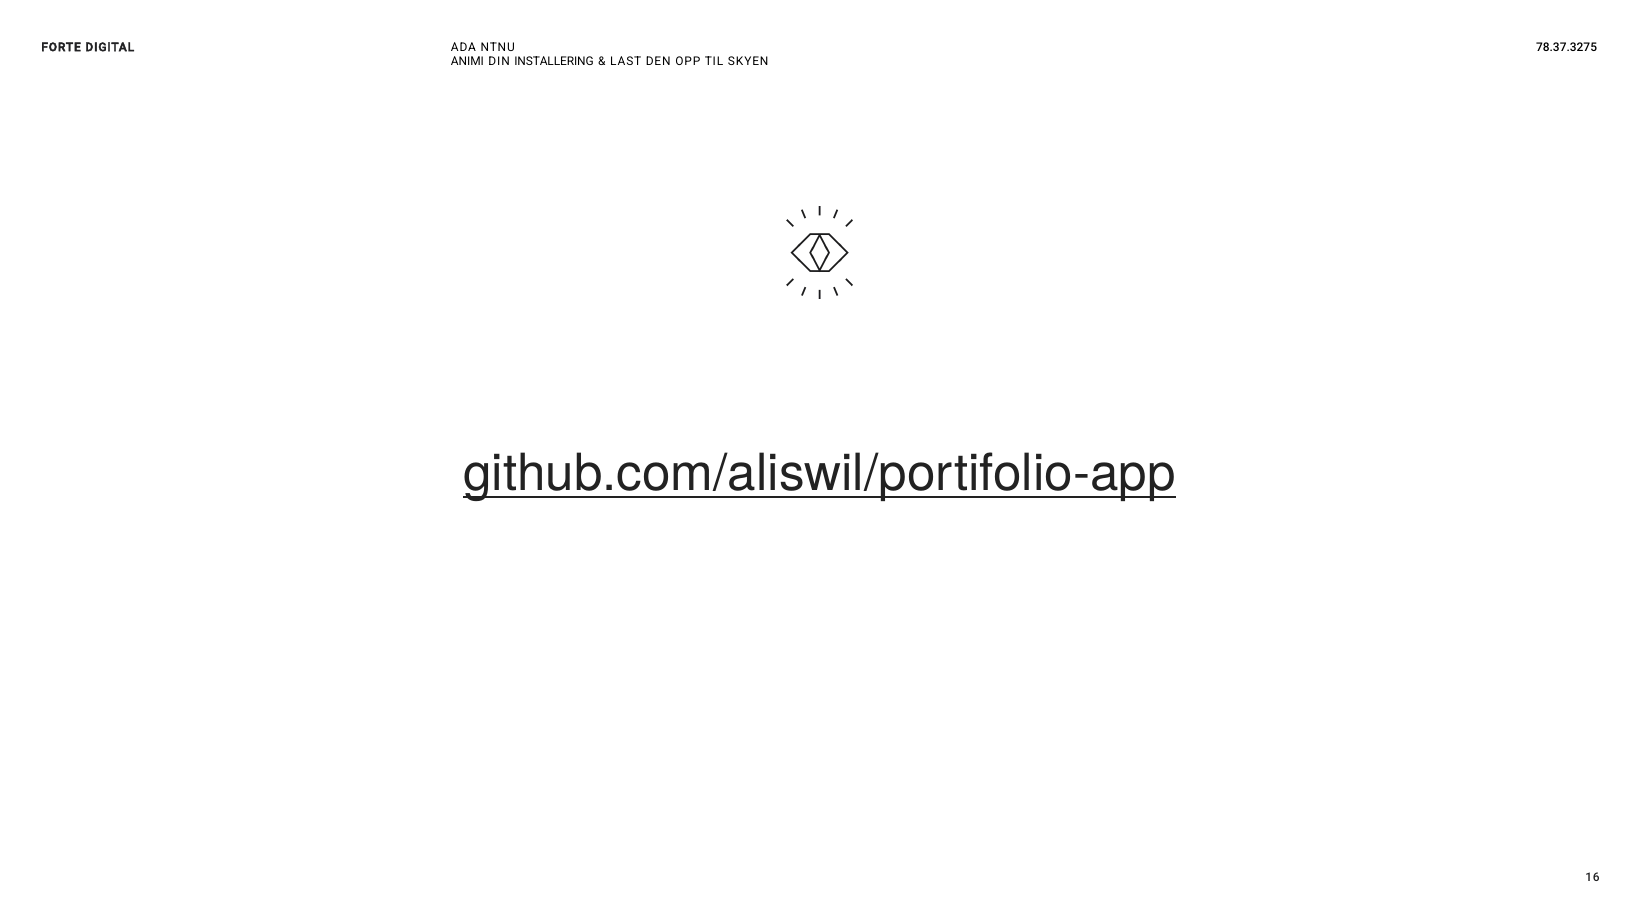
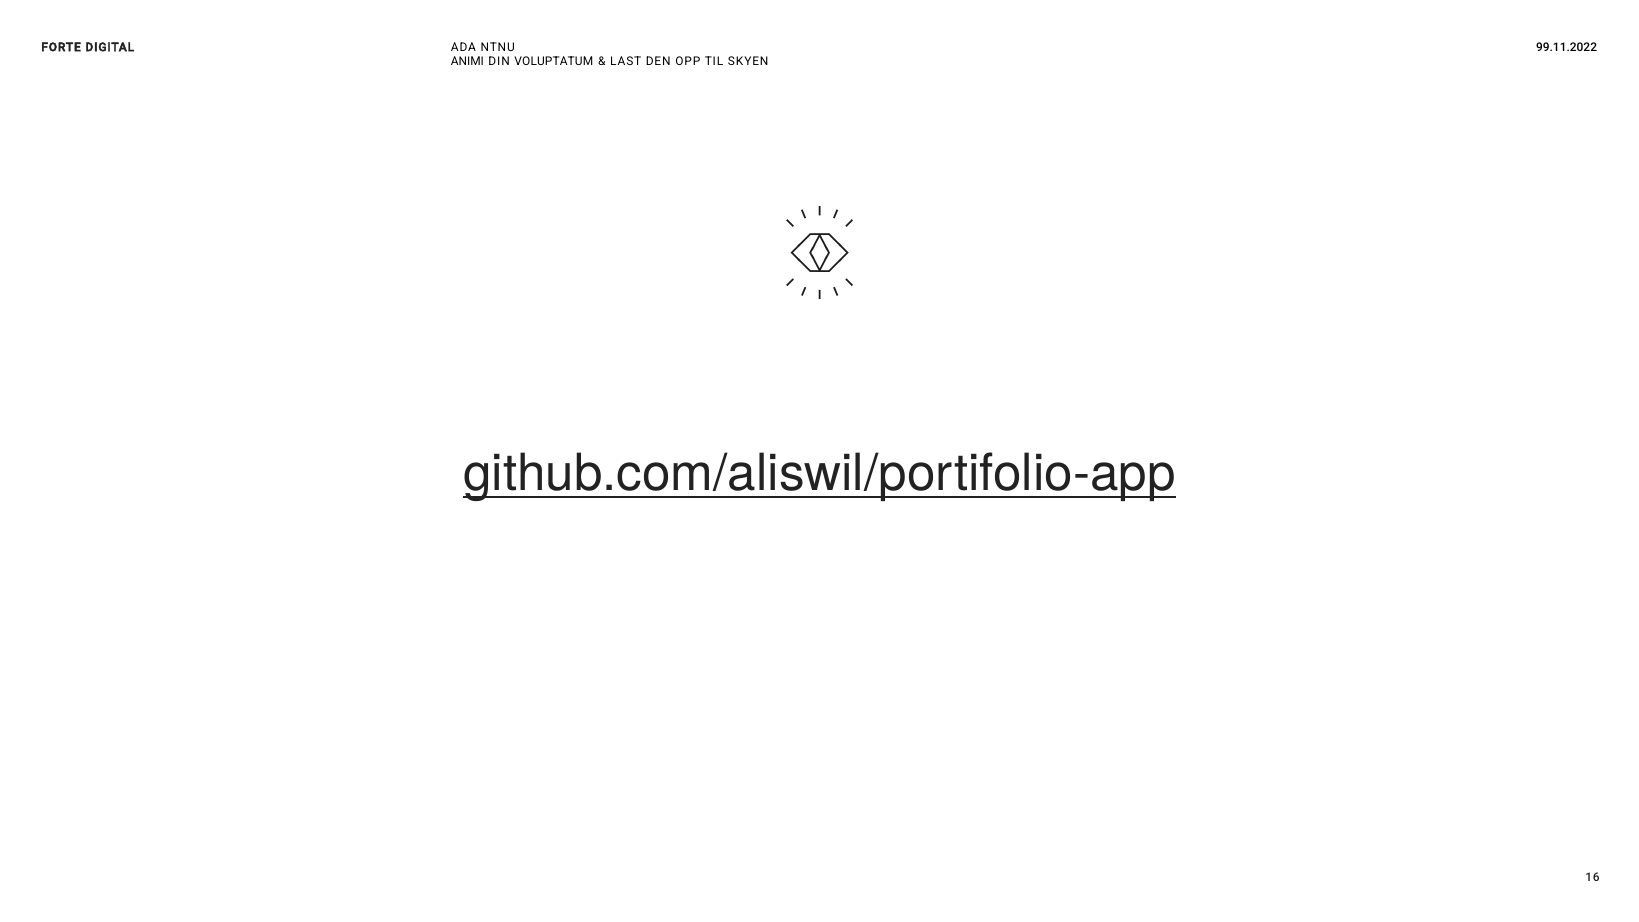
78.37.3275: 78.37.3275 -> 99.11.2022 (1567, 47)
INSTALLERING: INSTALLERING -> VOLUPTATUM (554, 62)
